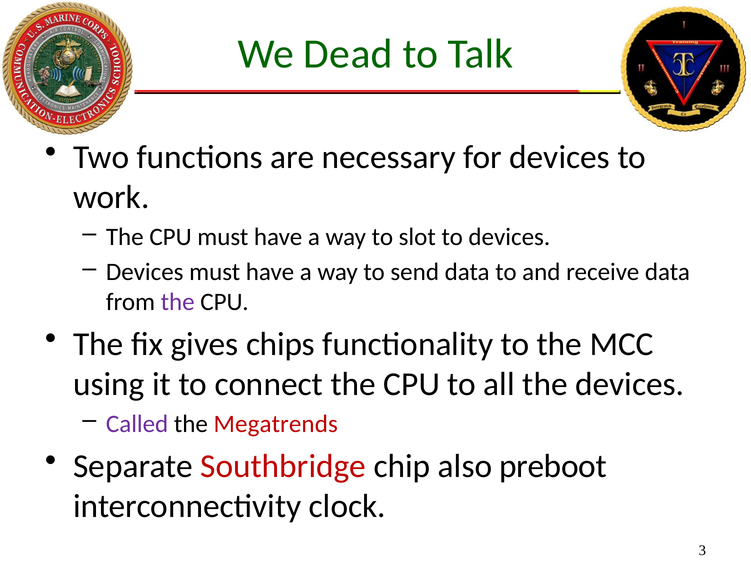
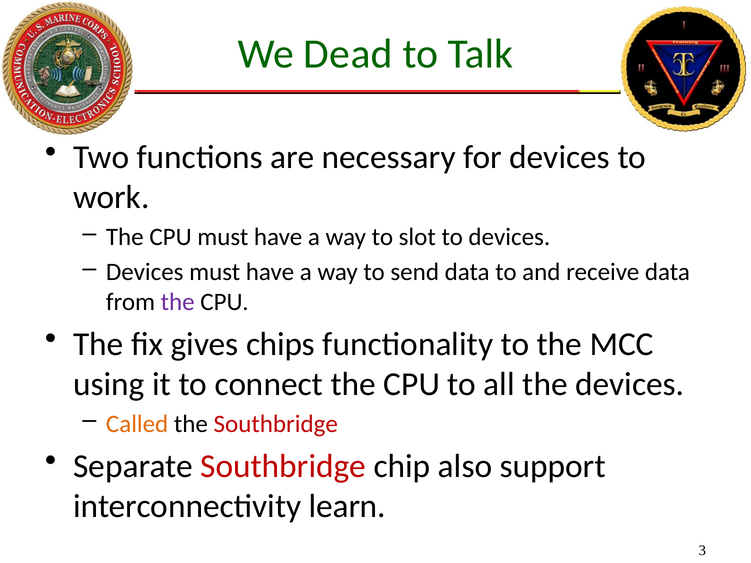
Called colour: purple -> orange (137, 424)
the Megatrends: Megatrends -> Southbridge (276, 424)
preboot: preboot -> support (553, 466)
clock: clock -> learn (347, 506)
